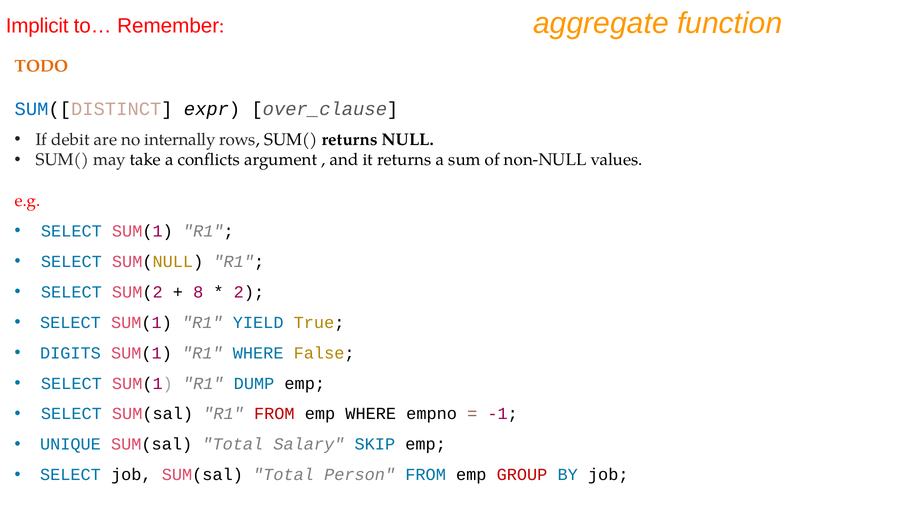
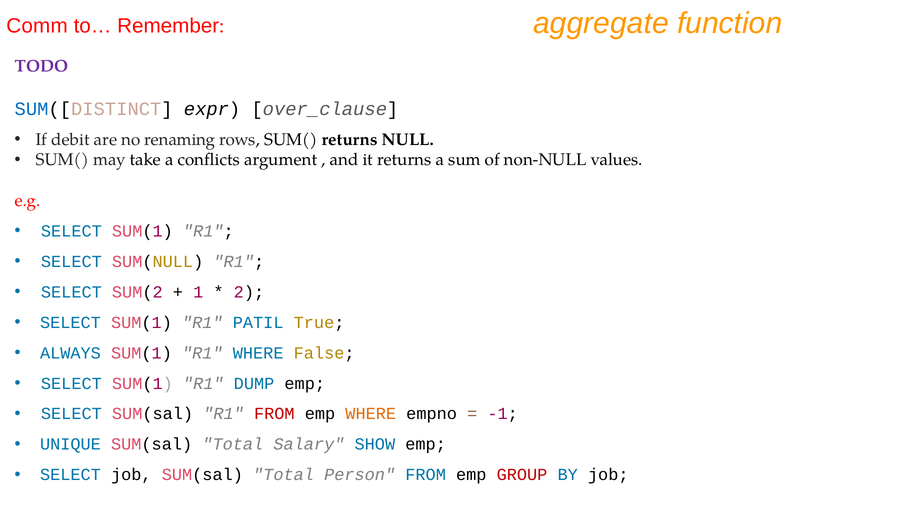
Implicit: Implicit -> Comm (37, 26)
TODO colour: orange -> purple (42, 66)
internally: internally -> renaming (180, 139)
8: 8 -> 1 (198, 292)
YIELD: YIELD -> PATIL (258, 322)
DIGITS: DIGITS -> ALWAYS (70, 353)
WHERE colour: black -> orange (371, 413)
SKIP: SKIP -> SHOW (375, 444)
